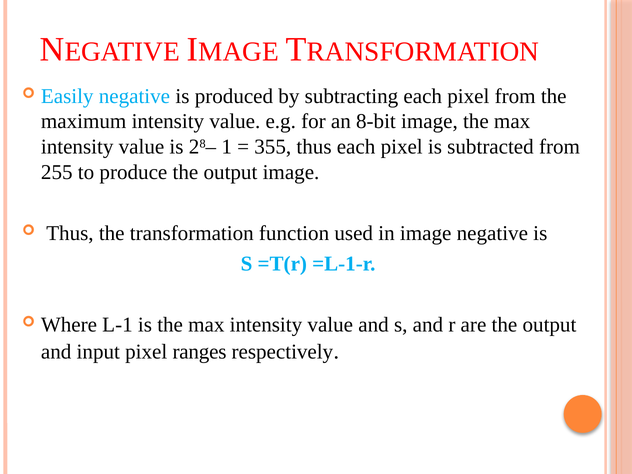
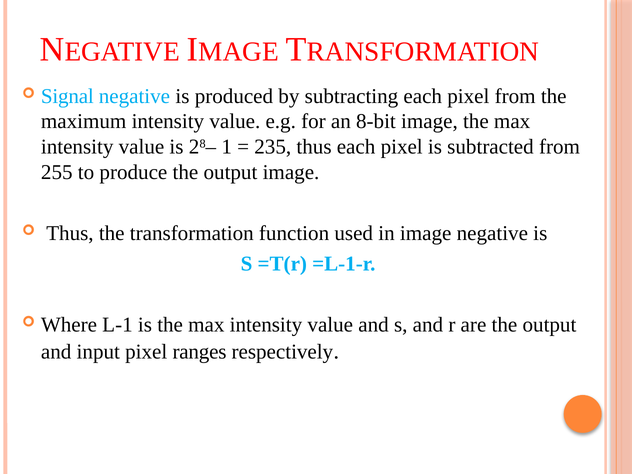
Easily: Easily -> Signal (67, 96)
355: 355 -> 235 (273, 147)
